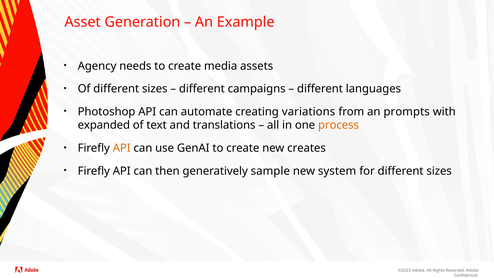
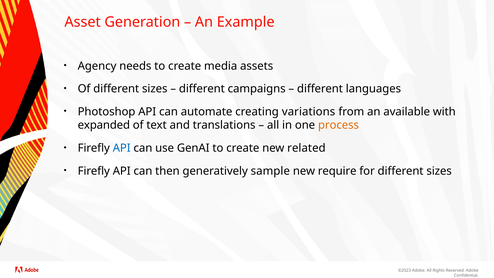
prompts: prompts -> available (407, 112)
API colour: orange -> blue (122, 148)
creates: creates -> related (306, 148)
system: system -> require (337, 171)
